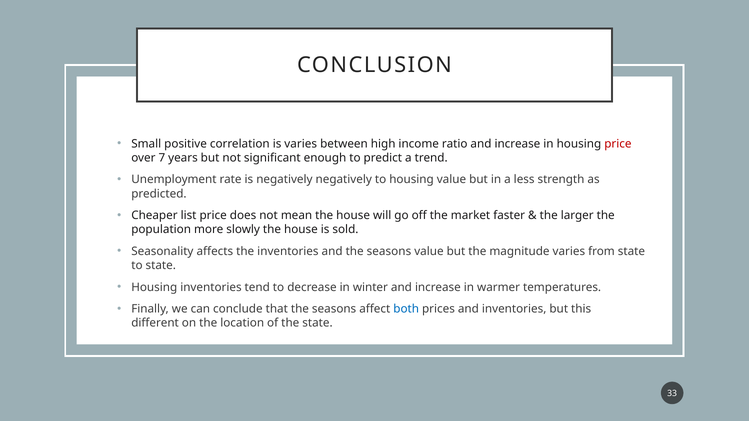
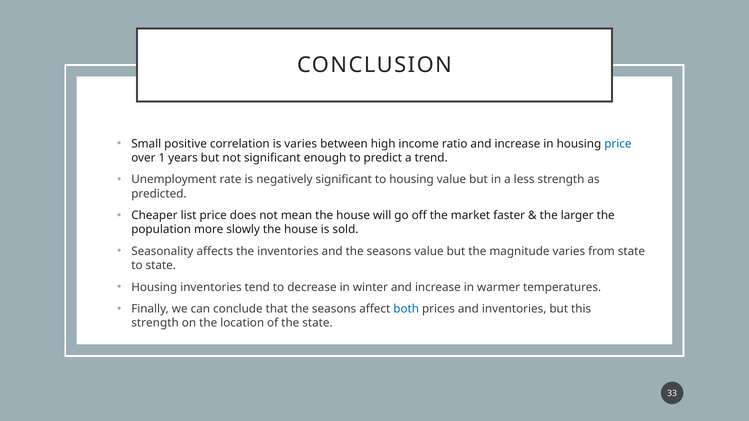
price colour: red -> blue (618, 144)
7: 7 -> 1 (162, 158)
negatively negatively: negatively -> significant (344, 180)
different: different -> strength (155, 323)
